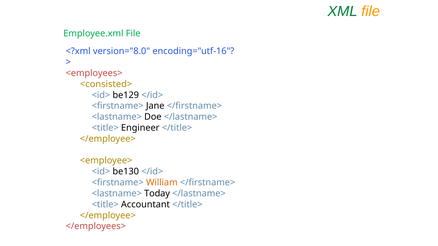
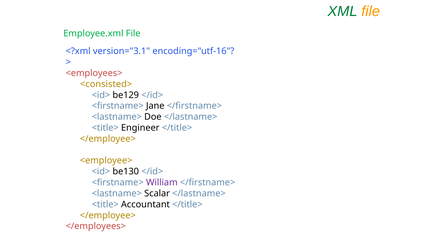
version="8.0: version="8.0 -> version="3.1 (121, 51)
William colour: orange -> purple (162, 183)
Today: Today -> Scalar (157, 194)
